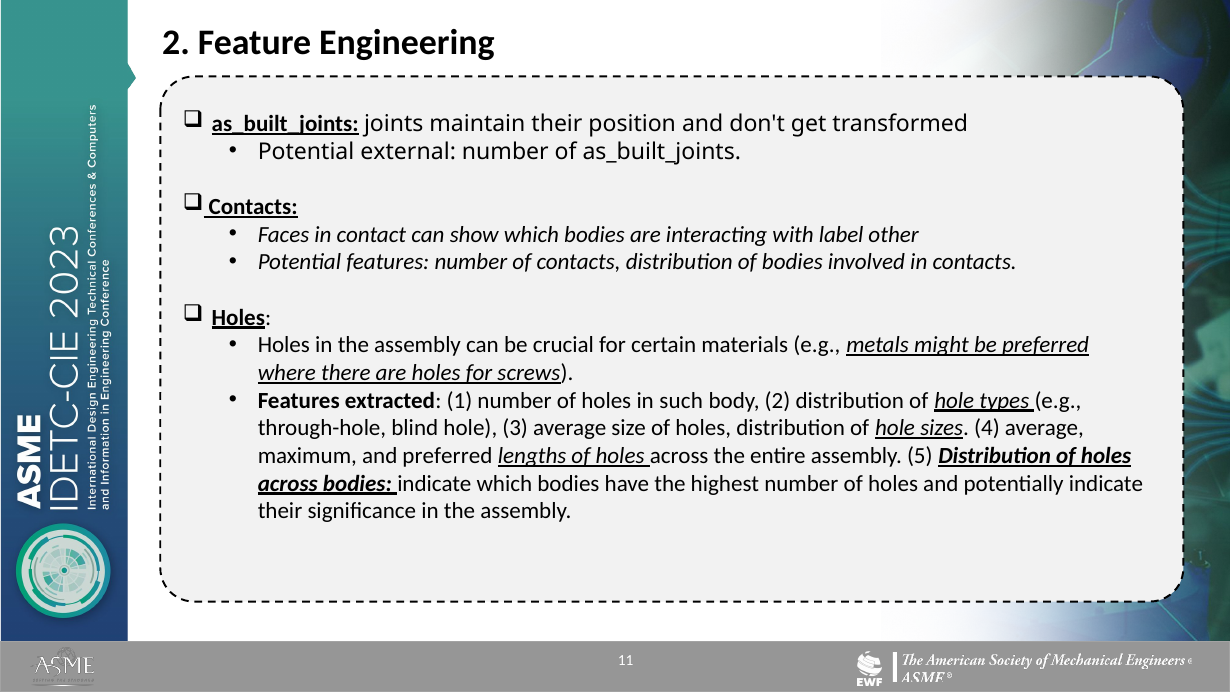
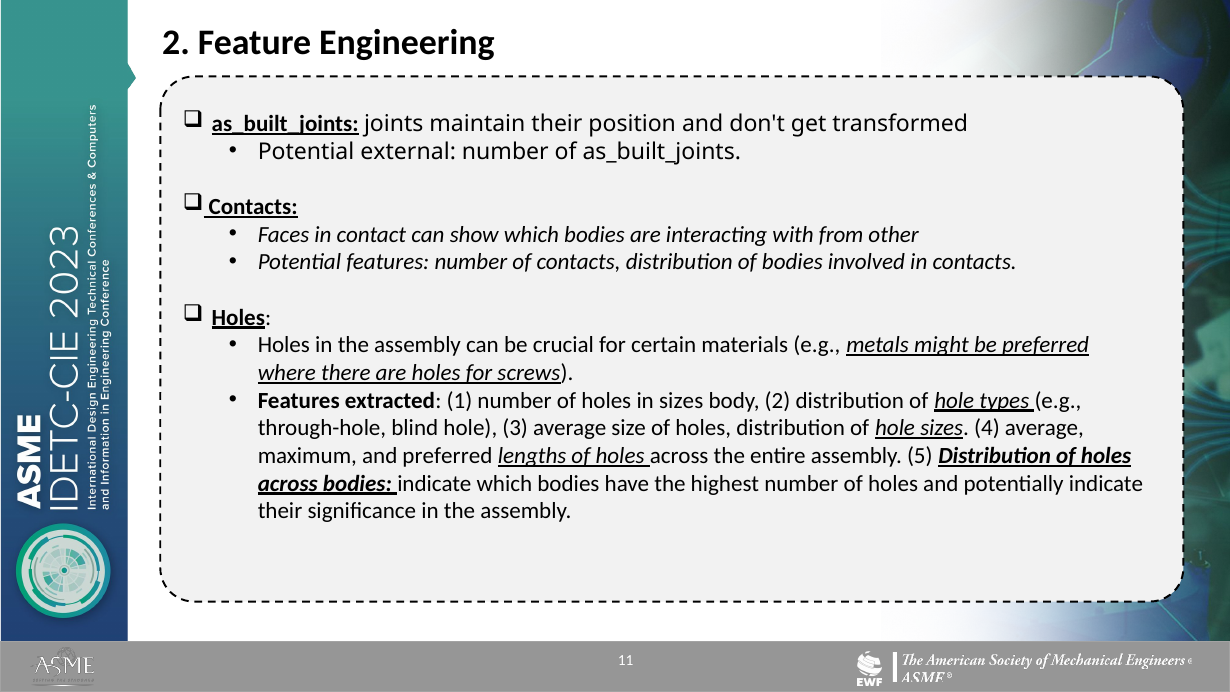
label: label -> from (841, 234)
in such: such -> sizes (681, 400)
